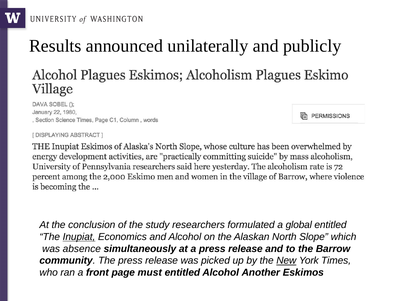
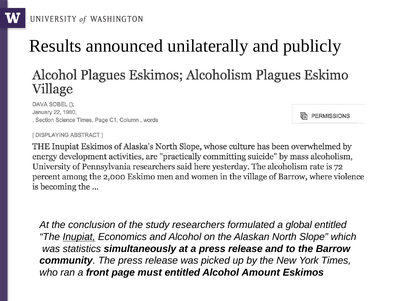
absence: absence -> statistics (82, 249)
New underline: present -> none (286, 260)
Another: Another -> Amount (261, 272)
